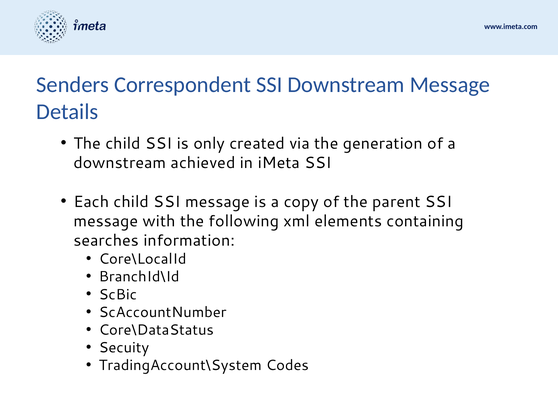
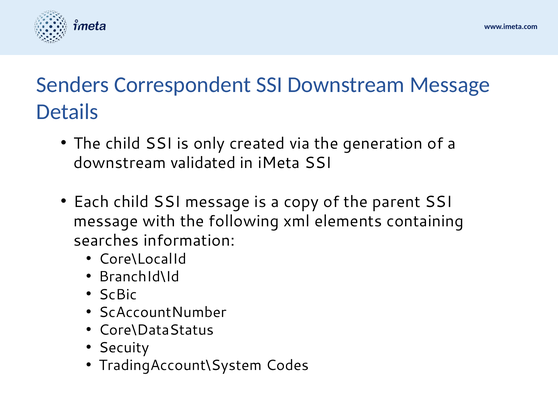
achieved: achieved -> validated (203, 163)
